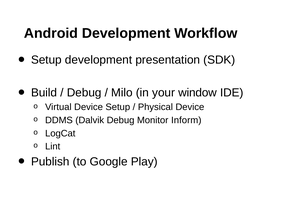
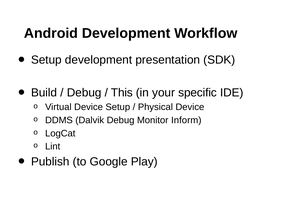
Milo: Milo -> This (122, 93)
window: window -> specific (198, 93)
